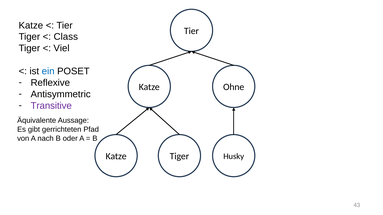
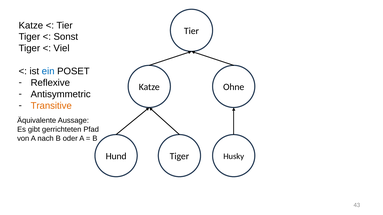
Class: Class -> Sonst (66, 37)
Transitive colour: purple -> orange (51, 106)
Katze: Katze -> Hund (116, 157)
